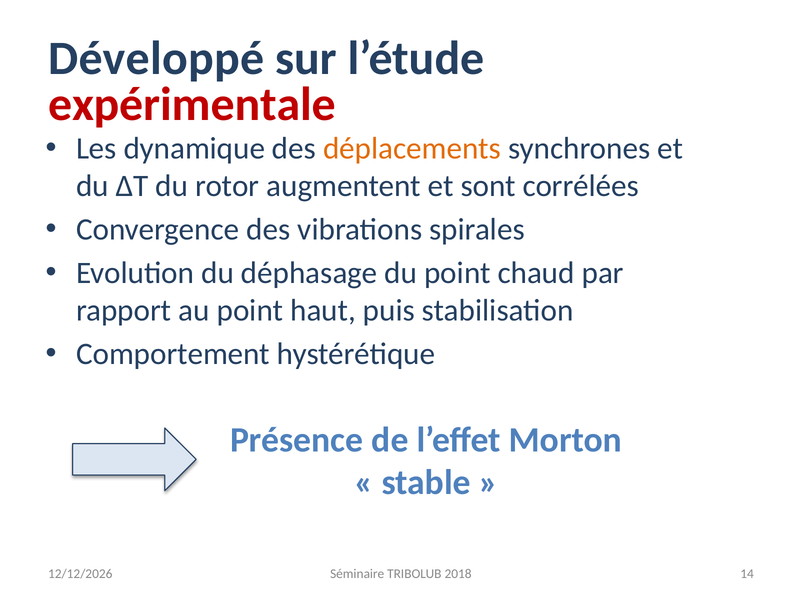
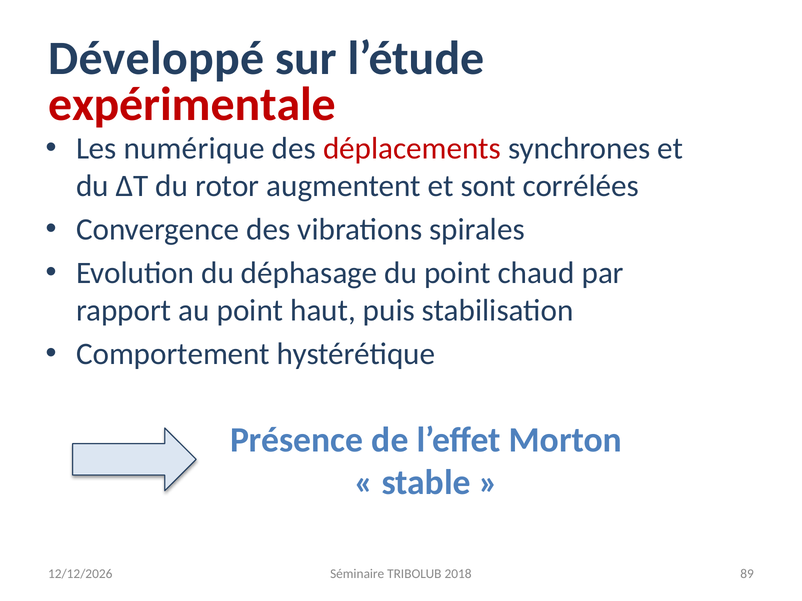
dynamique: dynamique -> numérique (194, 149)
déplacements colour: orange -> red (412, 149)
14: 14 -> 89 (747, 574)
